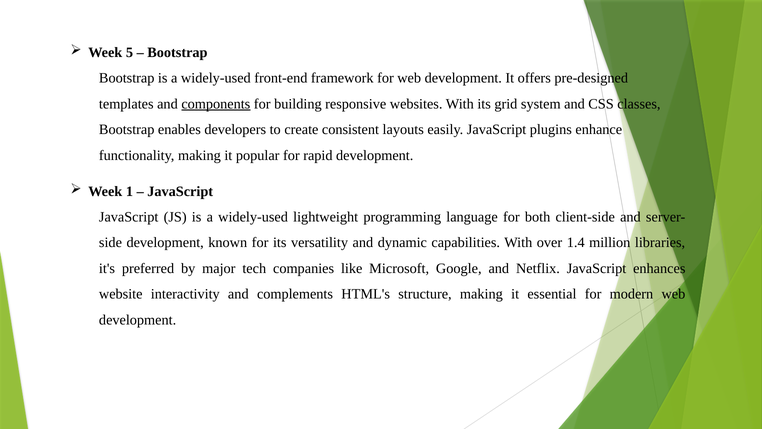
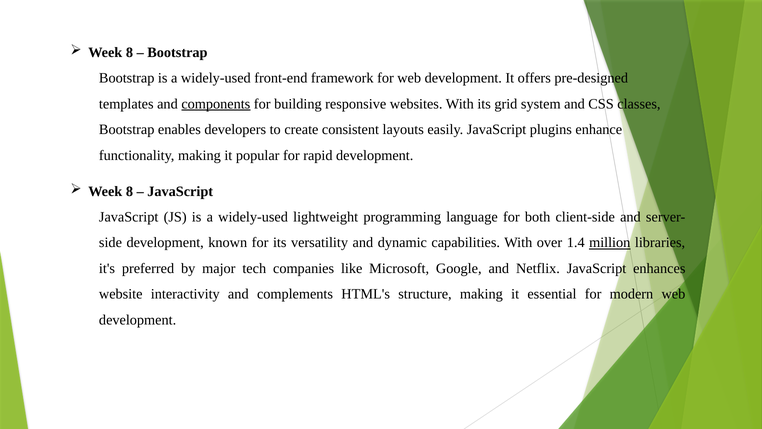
5: 5 -> 8 (129, 52)
1: 1 -> 8 (129, 191)
million underline: none -> present (610, 243)
